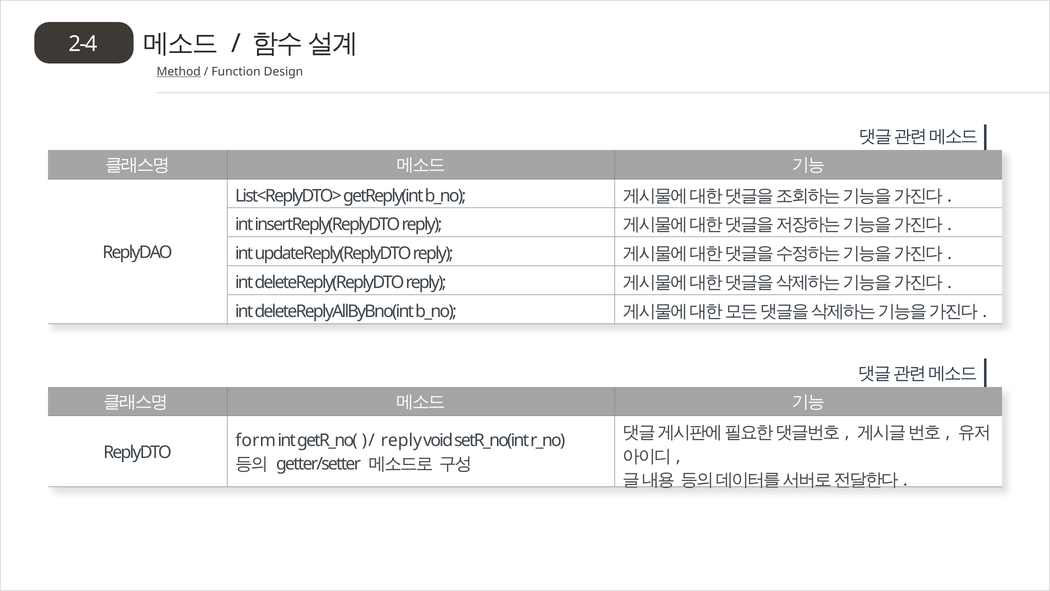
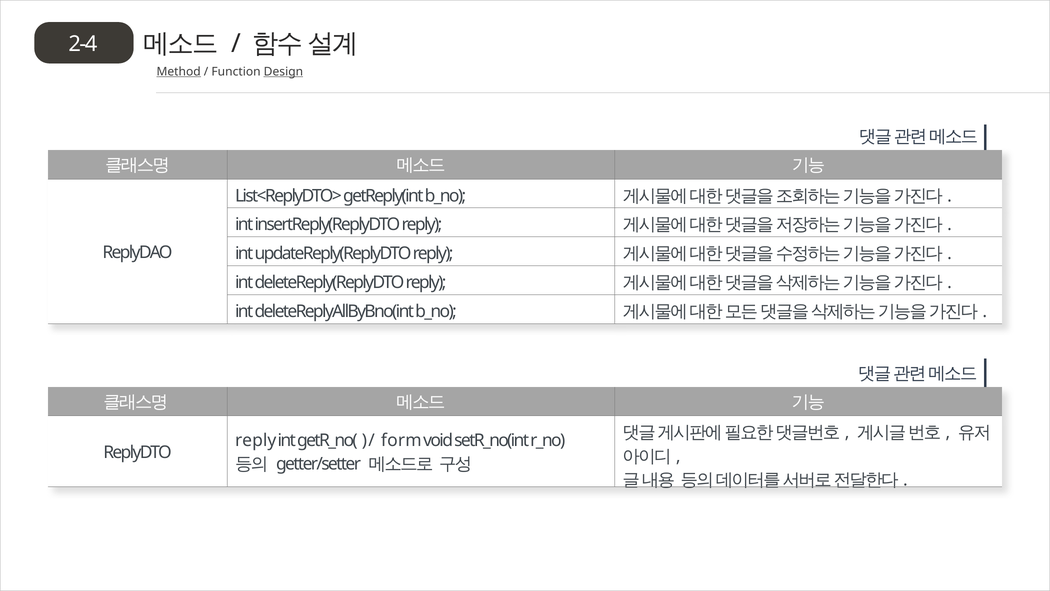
Design underline: none -> present (283, 72)
form: form -> reply (256, 440)
reply: reply -> form (401, 440)
